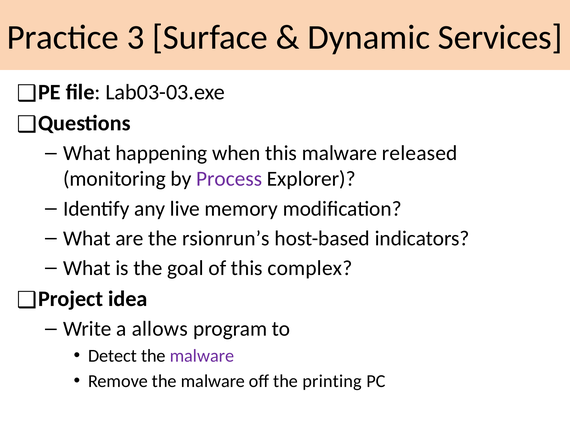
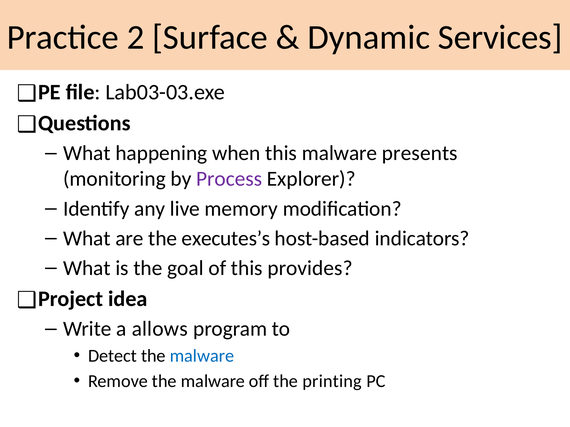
3: 3 -> 2 (136, 37)
released: released -> presents (420, 153)
rsionrun’s: rsionrun’s -> executes’s (226, 239)
complex: complex -> provides (310, 268)
malware colour: purple -> blue (202, 356)
